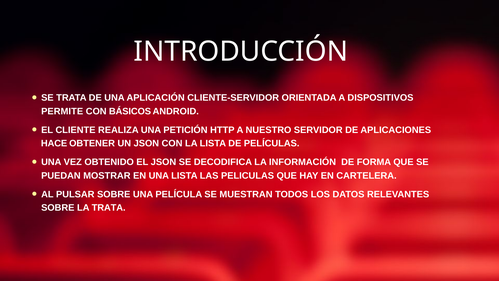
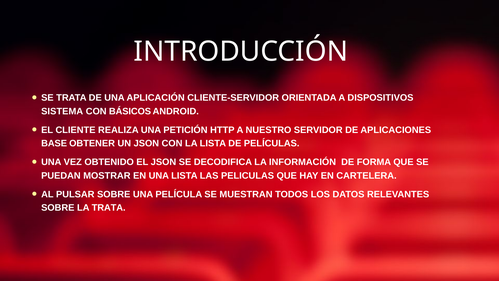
PERMITE: PERMITE -> SISTEMA (62, 111)
HACE: HACE -> BASE (54, 143)
